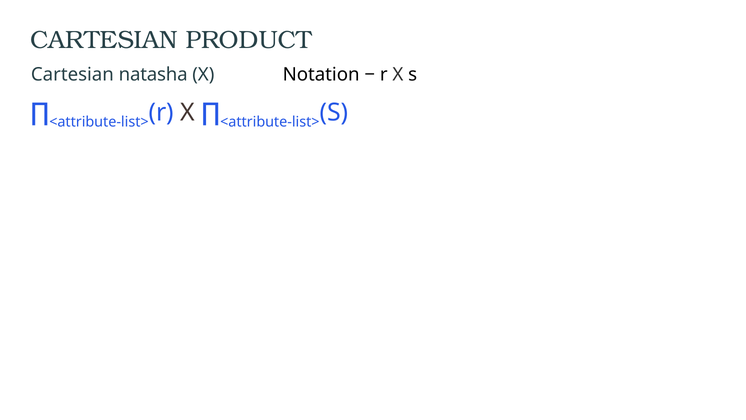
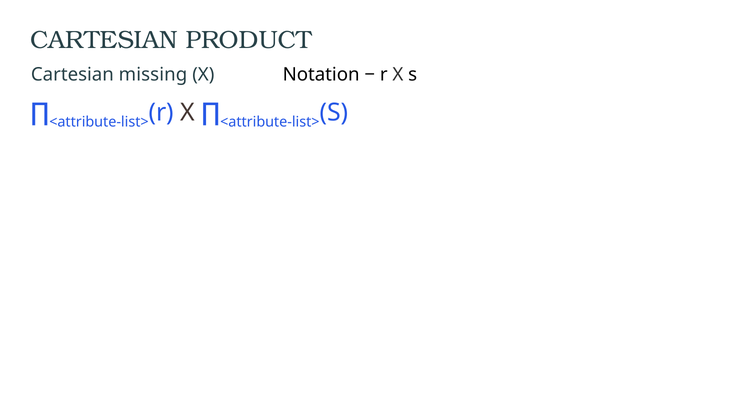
natasha: natasha -> missing (153, 74)
